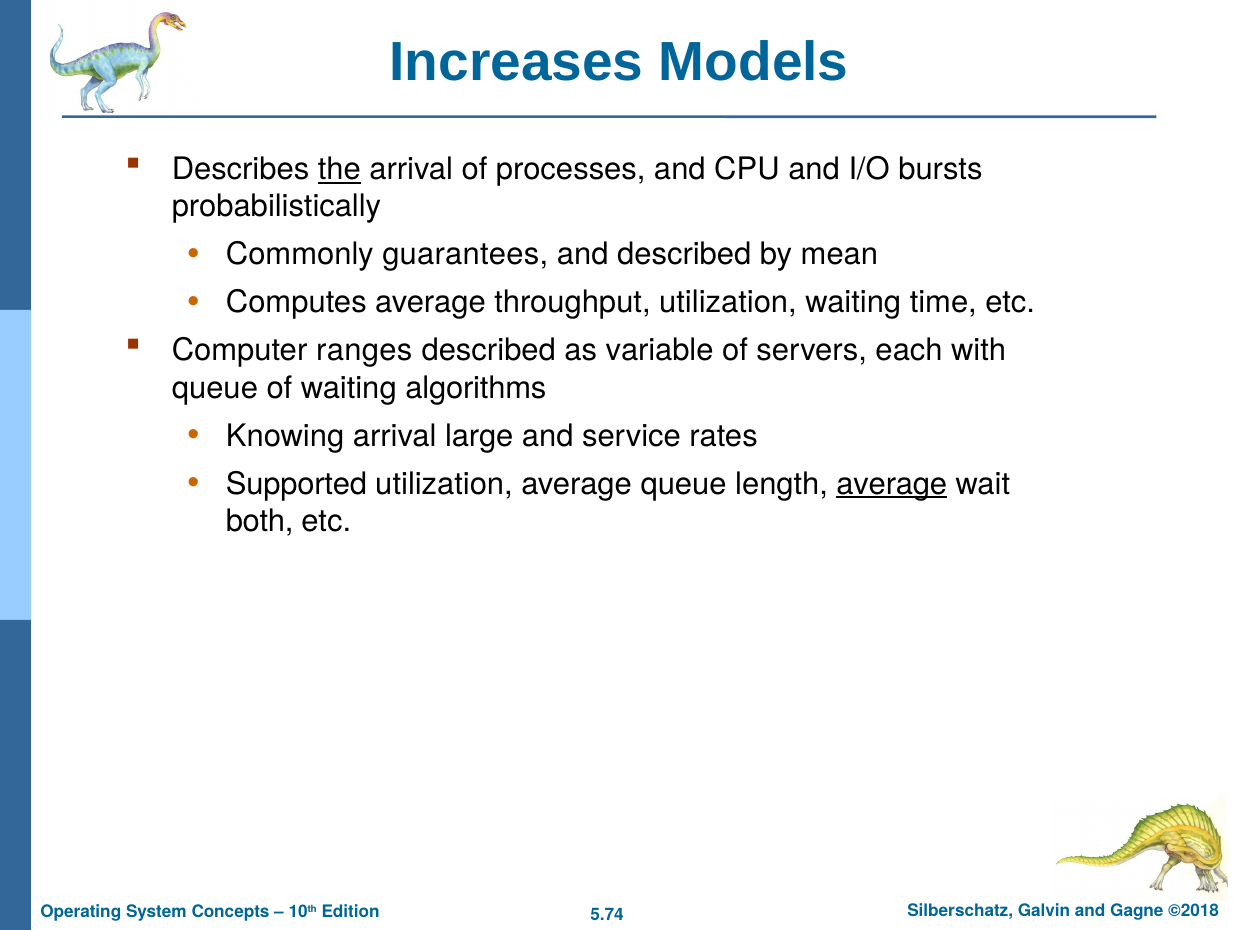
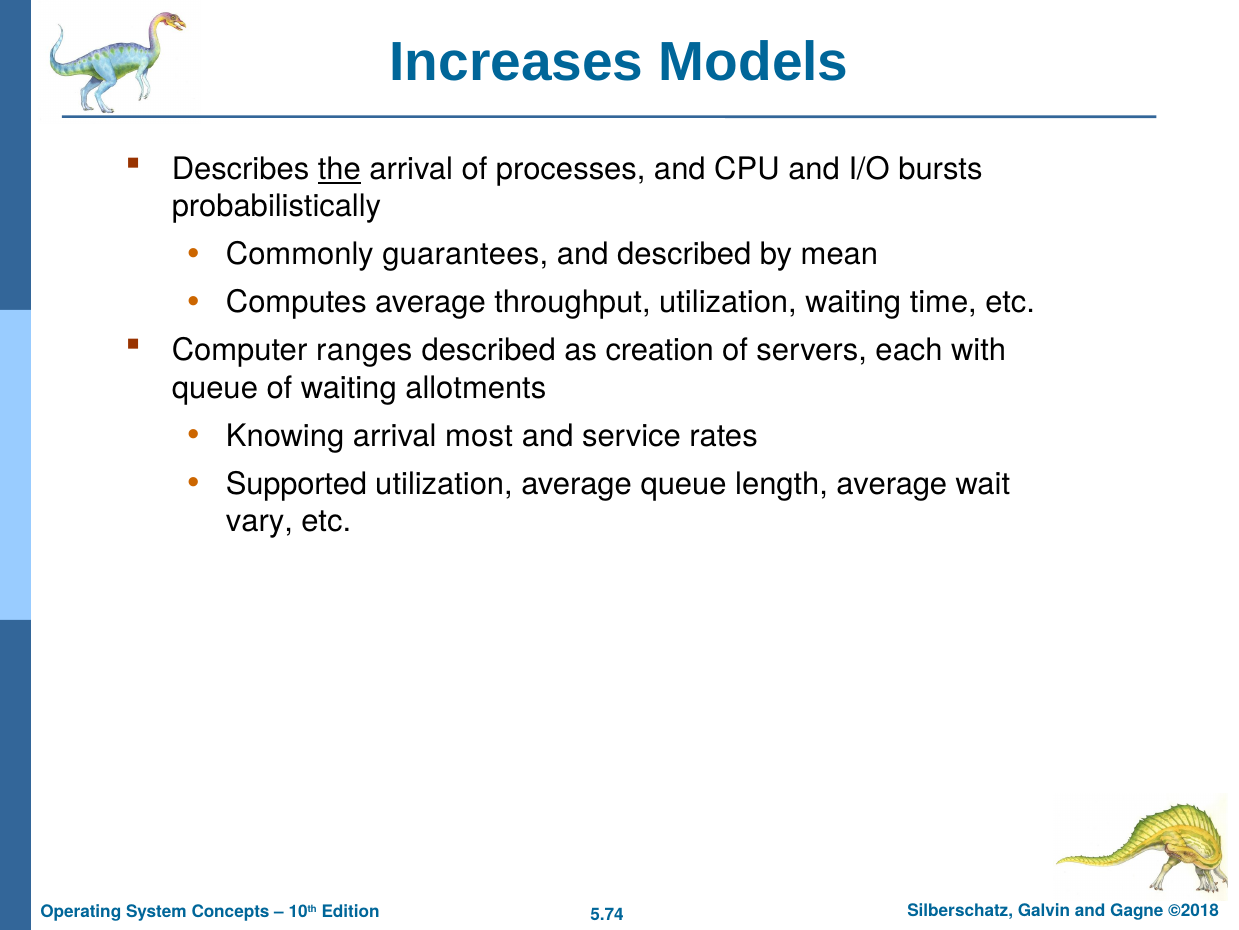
variable: variable -> creation (660, 350)
algorithms: algorithms -> allotments (476, 388)
large: large -> most (479, 436)
average underline: present -> none (892, 484)
both: both -> vary (260, 521)
